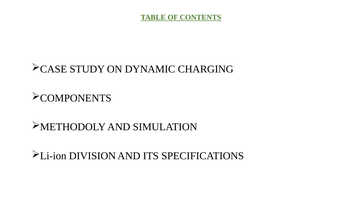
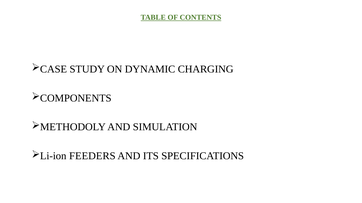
DIVISION: DIVISION -> FEEDERS (92, 156)
